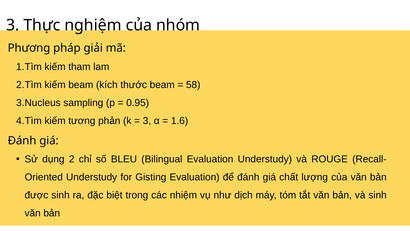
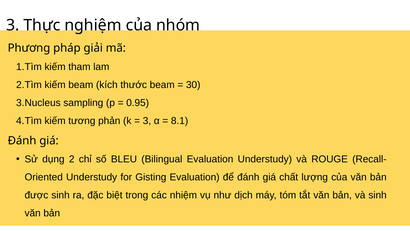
58: 58 -> 30 (193, 85)
1.6: 1.6 -> 8.1 (180, 121)
